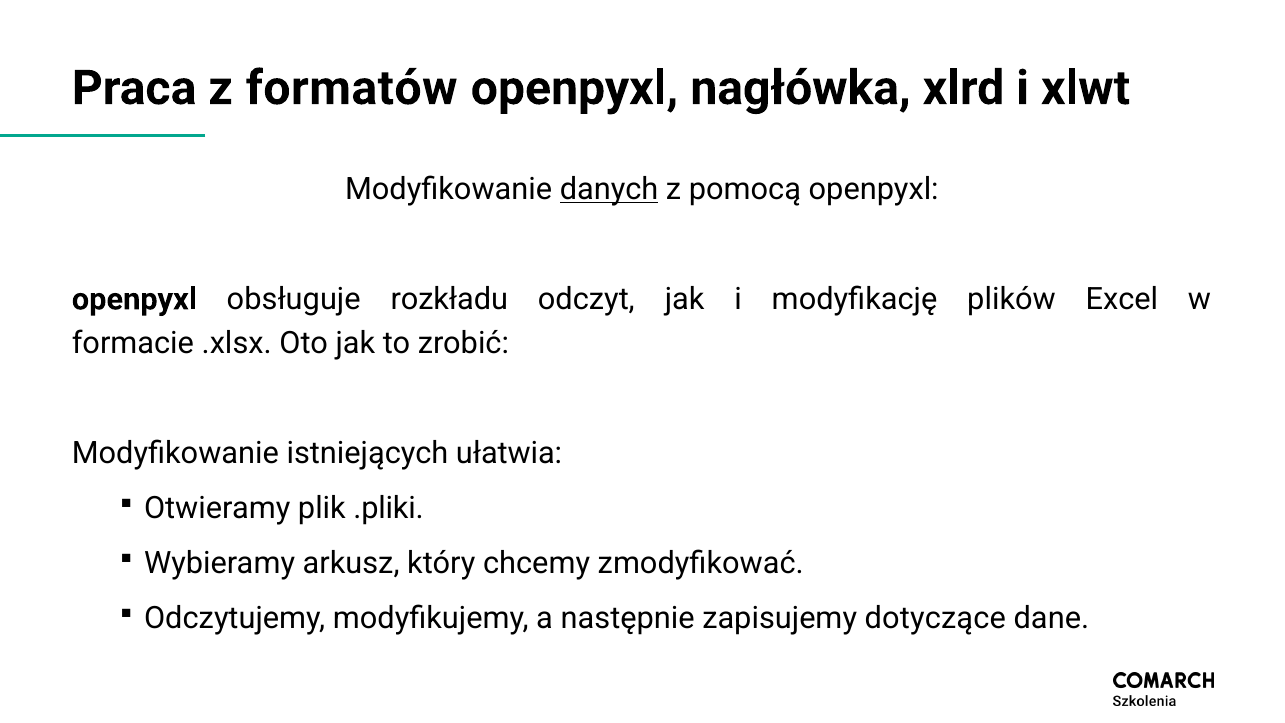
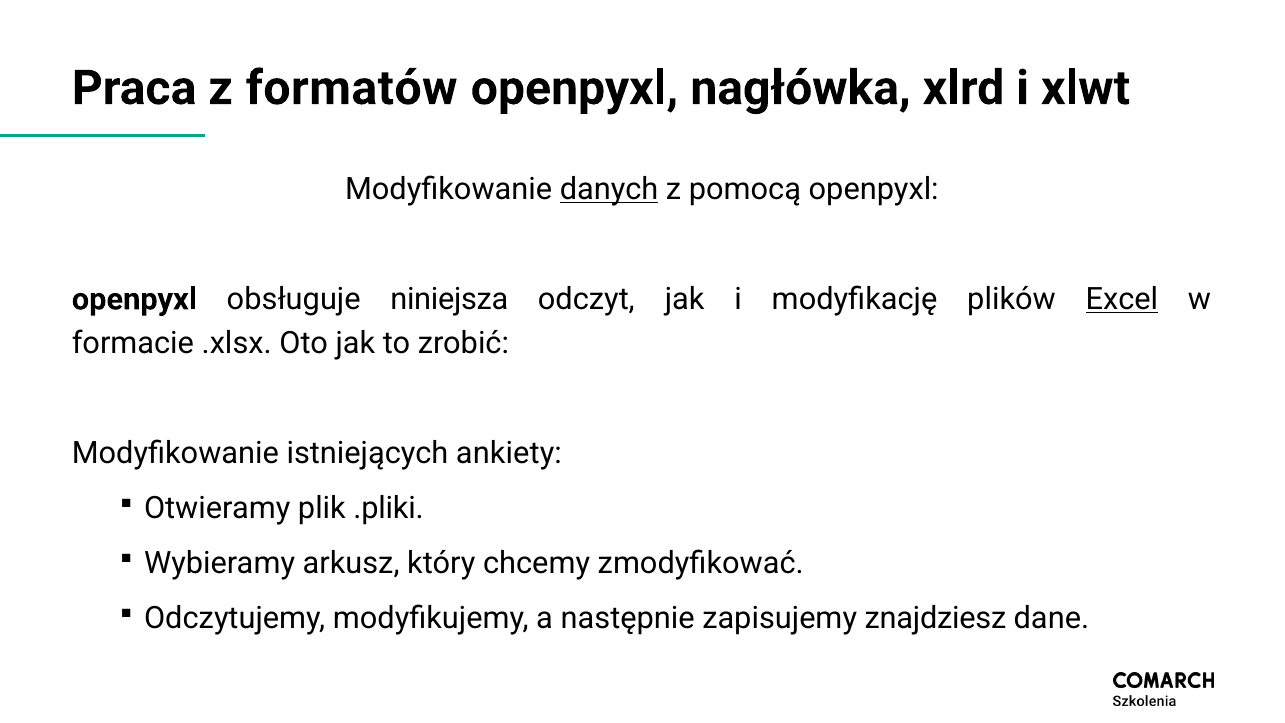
rozkładu: rozkładu -> niniejsza (449, 299)
Excel underline: none -> present (1122, 299)
ułatwia: ułatwia -> ankiety (509, 453)
dotyczące: dotyczące -> znajdziesz (935, 618)
